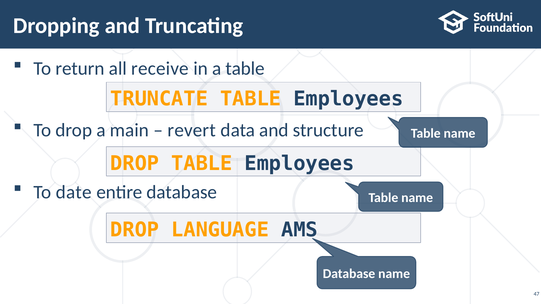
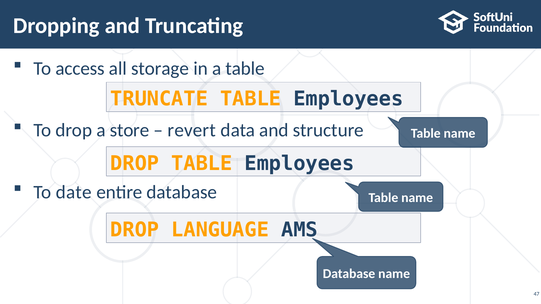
return: return -> access (80, 69)
receive: receive -> storage (160, 69)
main: main -> store (130, 130)
